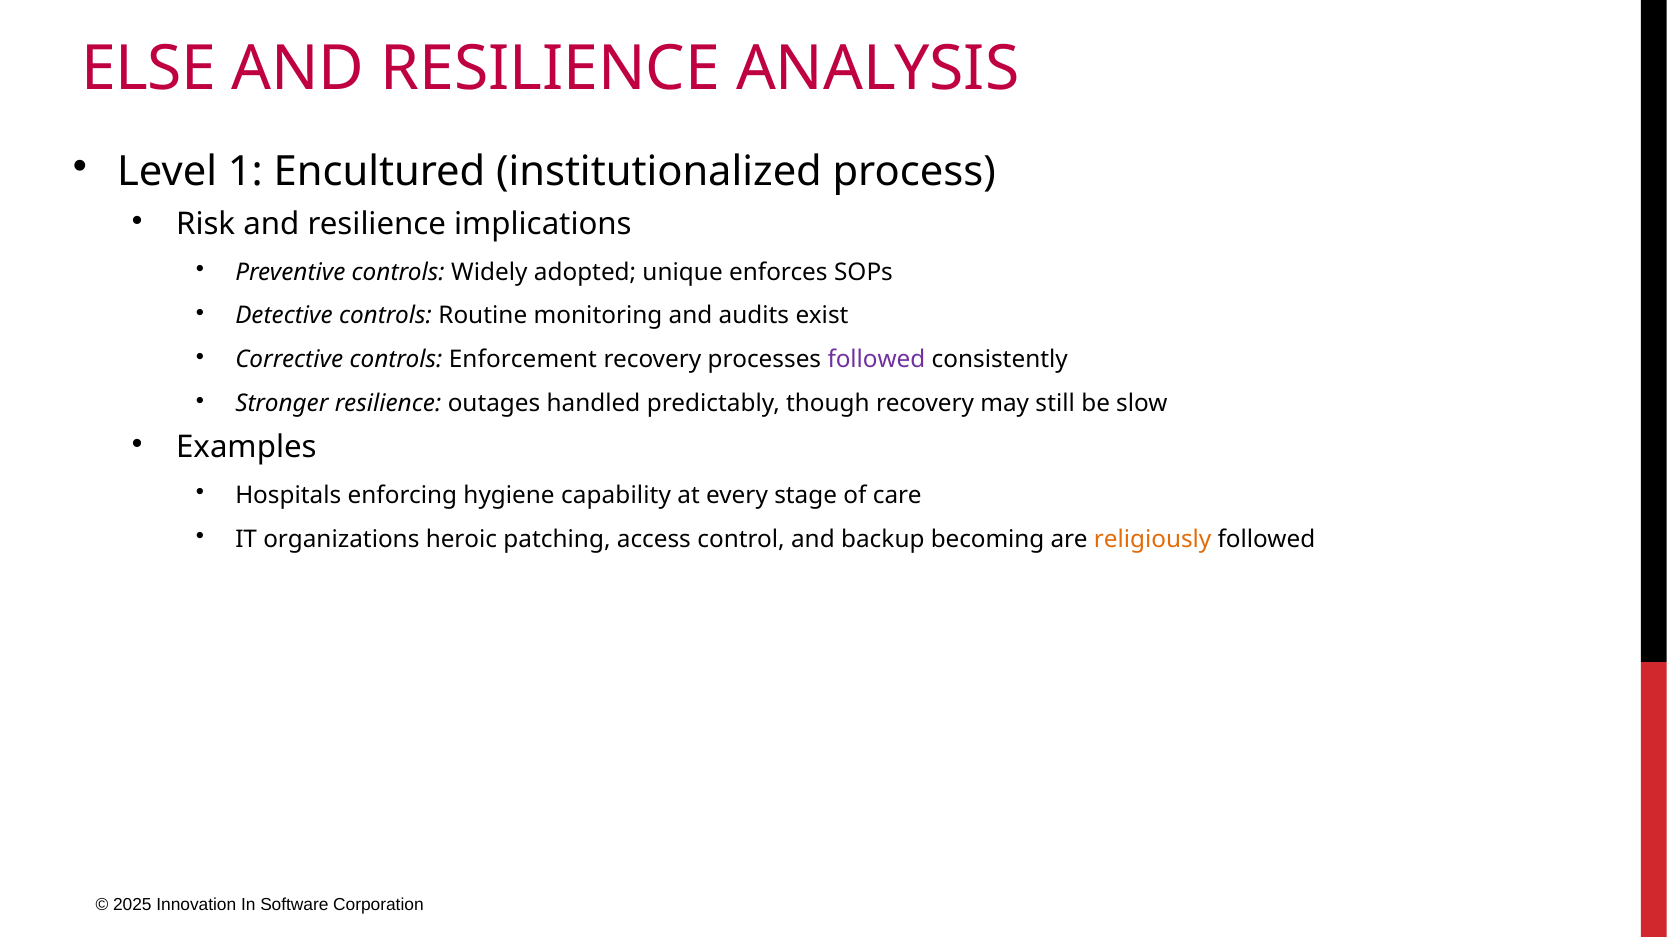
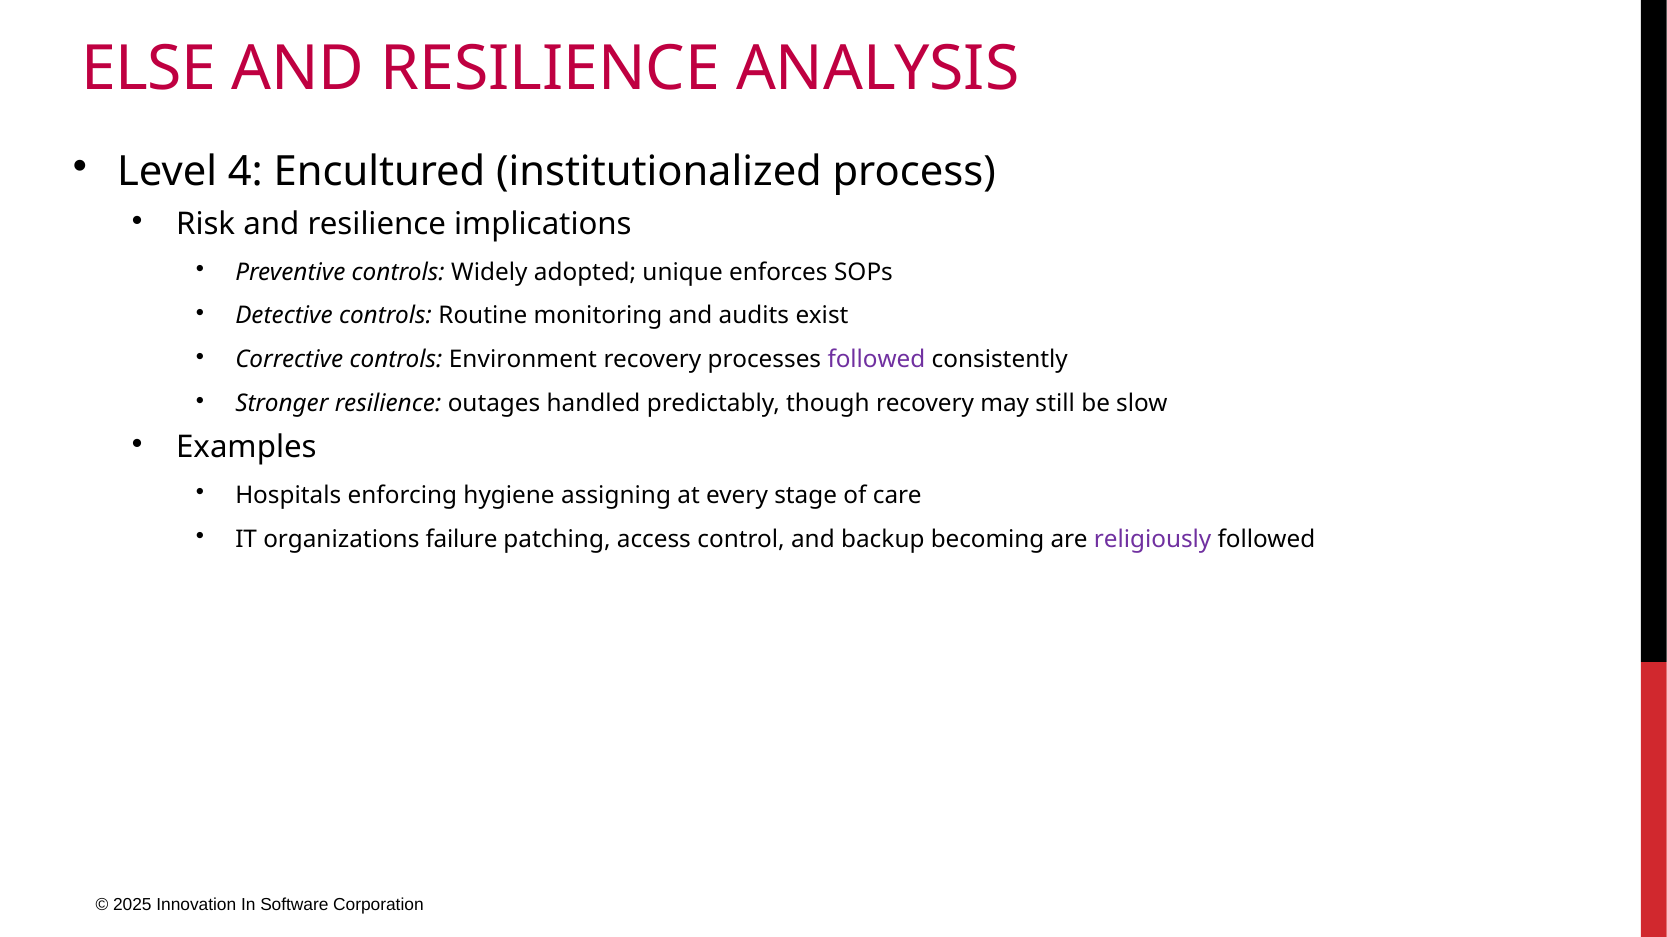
1: 1 -> 4 (245, 172)
Enforcement: Enforcement -> Environment (523, 360)
capability: capability -> assigning (616, 496)
heroic: heroic -> failure (462, 540)
religiously colour: orange -> purple (1153, 540)
